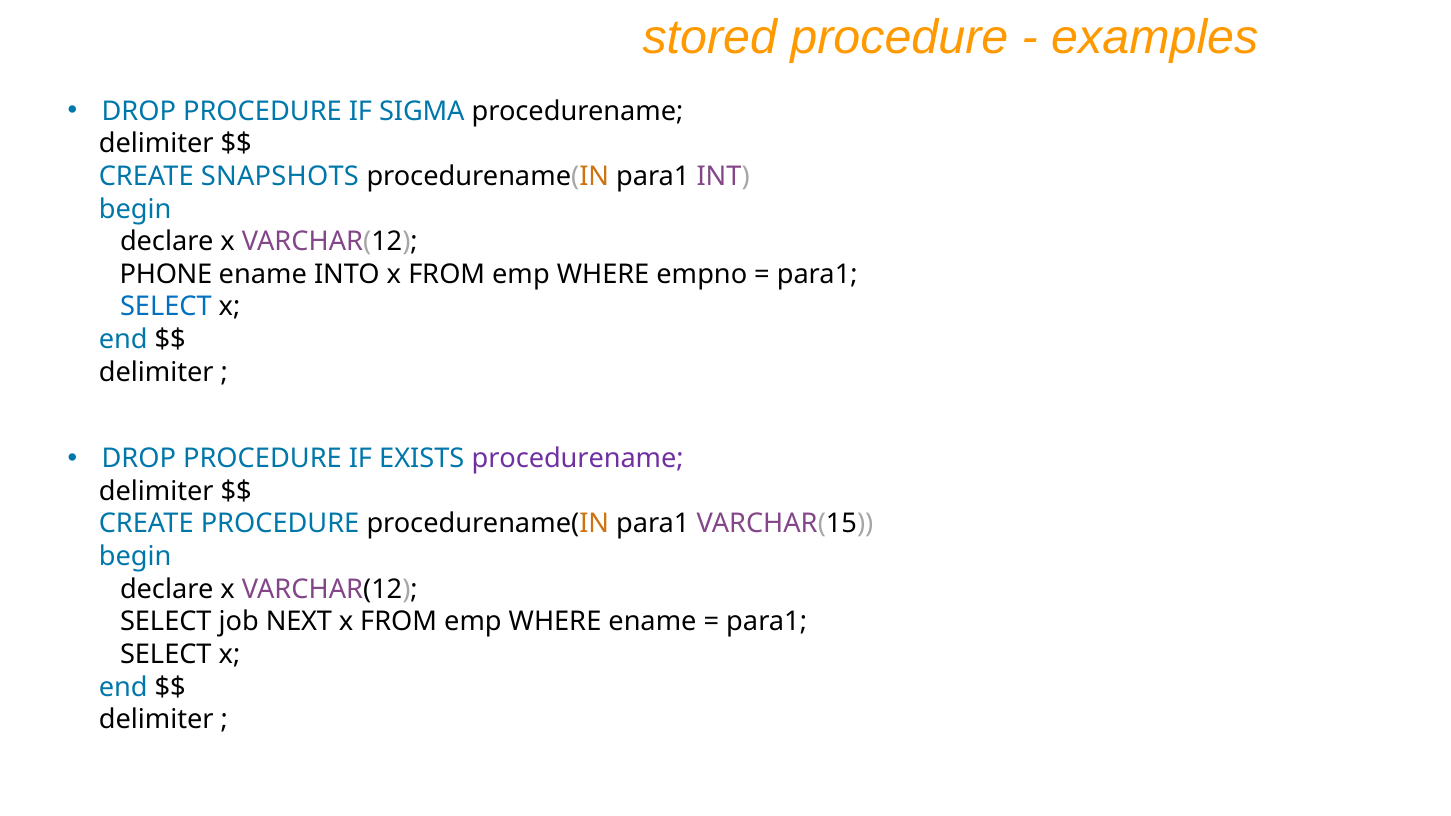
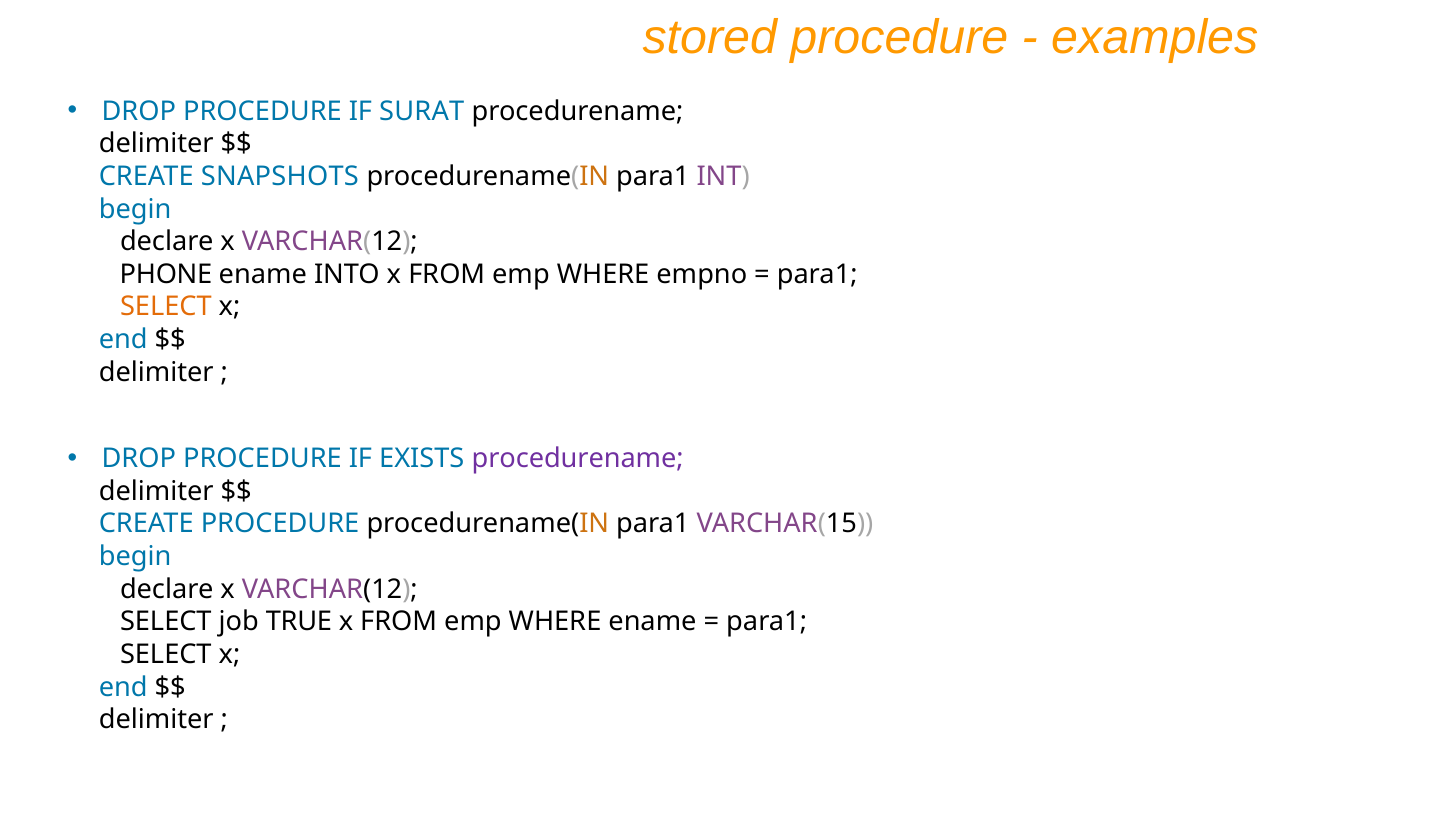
SIGMA: SIGMA -> SURAT (422, 111)
SELECT colour: blue -> orange (166, 307)
NEXT: NEXT -> TRUE (299, 622)
